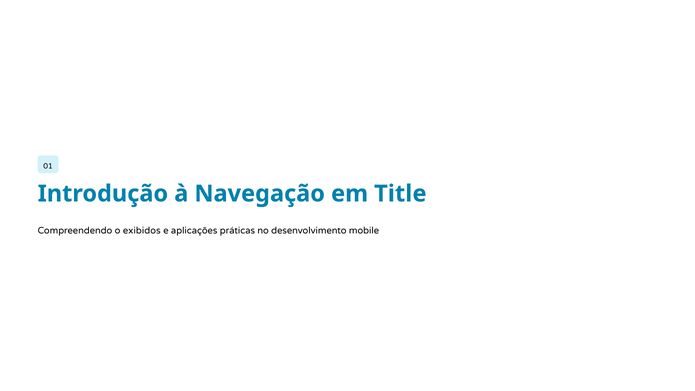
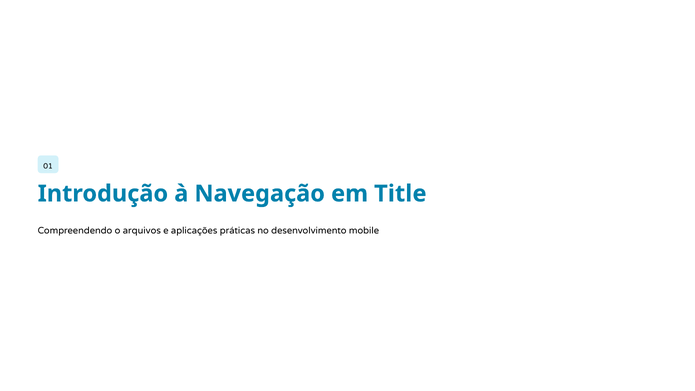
exibidos: exibidos -> arquivos (142, 231)
